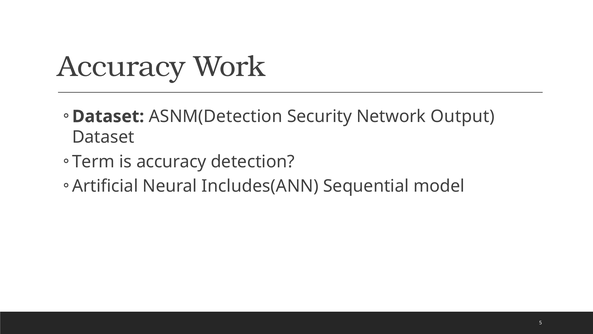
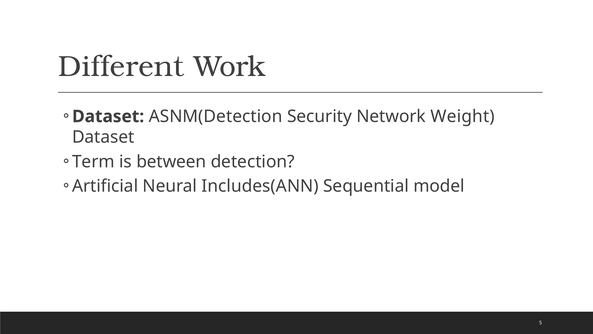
Accuracy: Accuracy -> Different (121, 66)
Output: Output -> Weight (463, 116)
is accuracy: accuracy -> between (171, 161)
